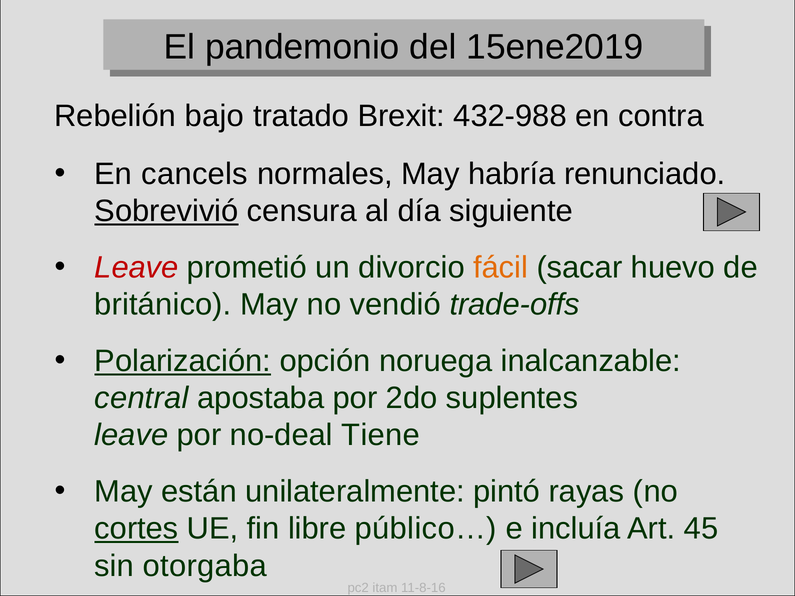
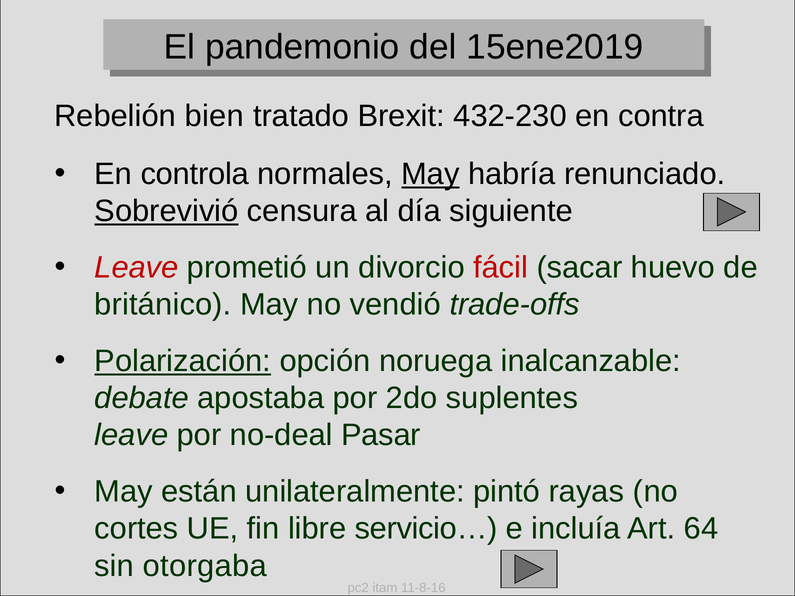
bajo: bajo -> bien (214, 116)
432-988: 432-988 -> 432-230 (510, 116)
cancels: cancels -> controla (195, 174)
May underline: none -> present (430, 174)
fácil colour: orange -> red (501, 268)
central: central -> debate (142, 398)
Tiene: Tiene -> Pasar (381, 435)
cortes underline: present -> none (136, 529)
público…: público… -> servicio… (426, 529)
45: 45 -> 64 (701, 529)
